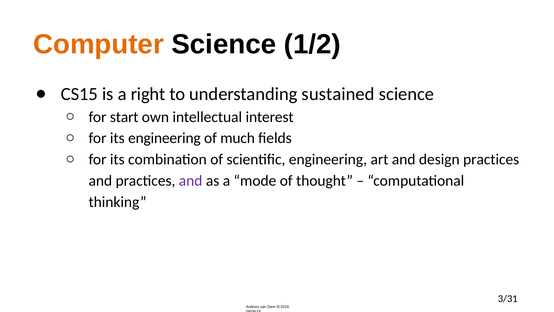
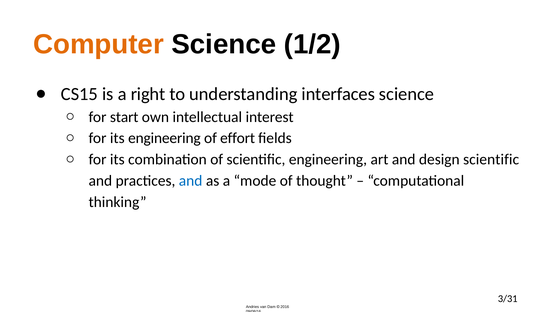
sustained: sustained -> interfaces (338, 94)
much: much -> effort (238, 138)
design practices: practices -> scientific (491, 159)
and colour: purple -> blue (191, 181)
